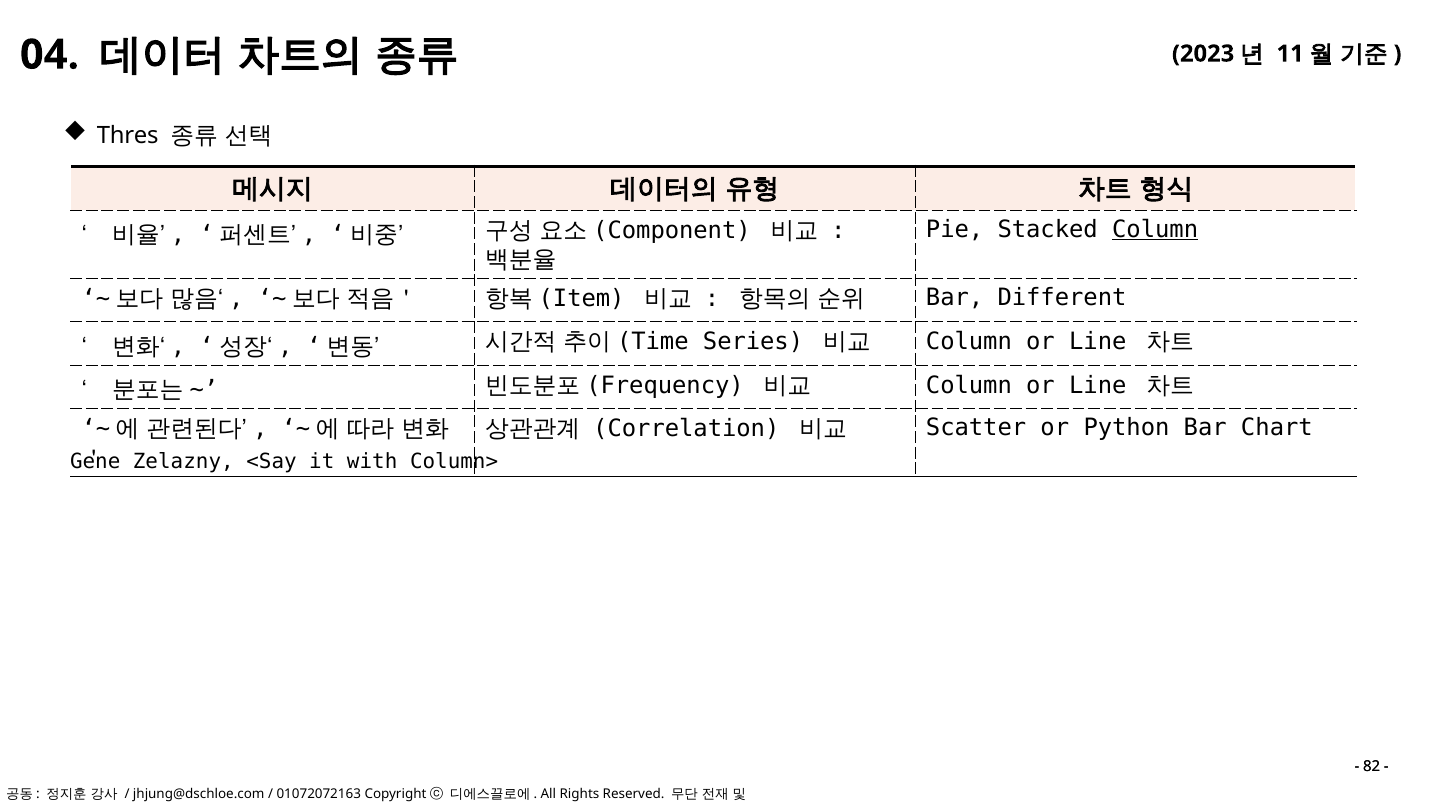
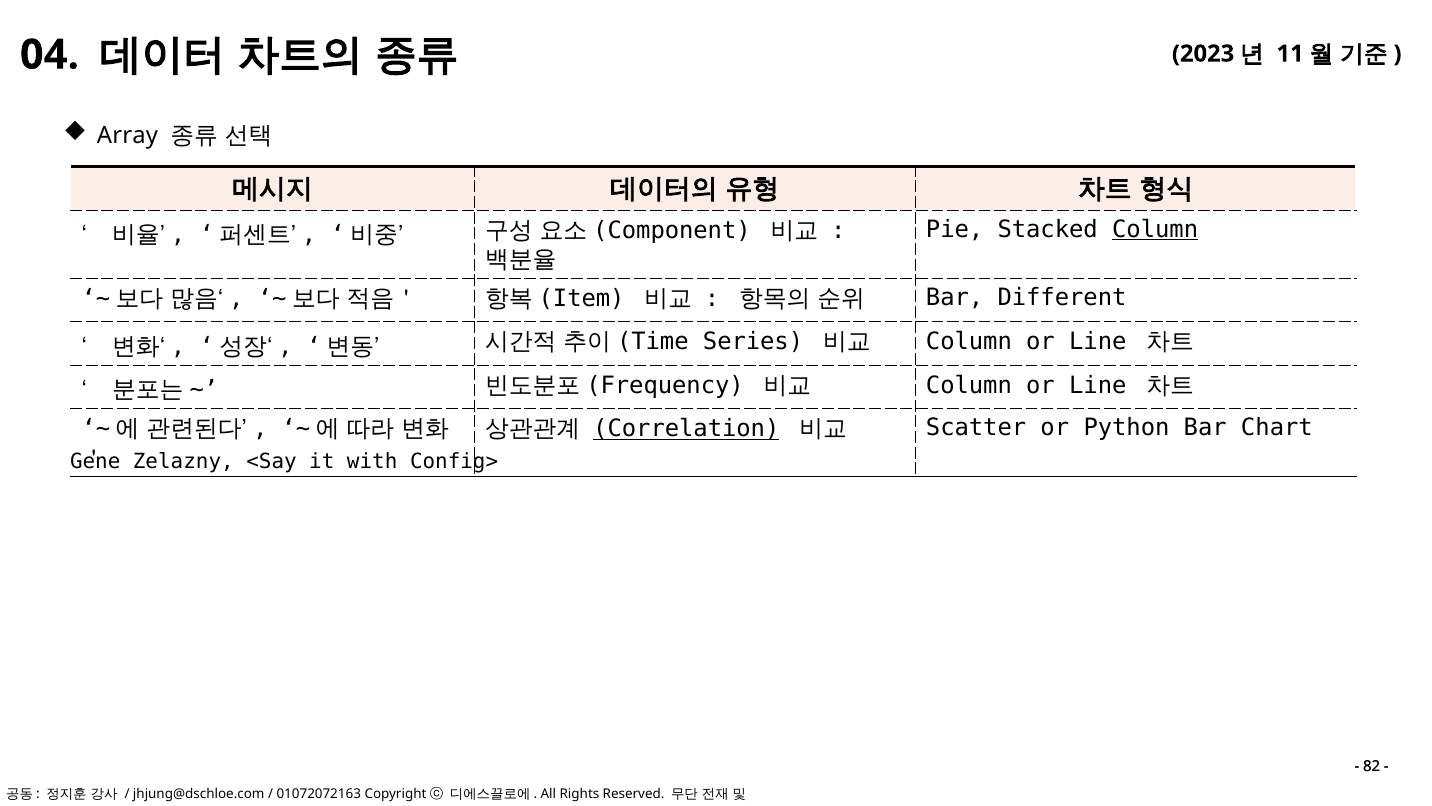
Thres: Thres -> Array (128, 135)
Correlation underline: none -> present (686, 429)
Column>: Column> -> Config> (454, 461)
